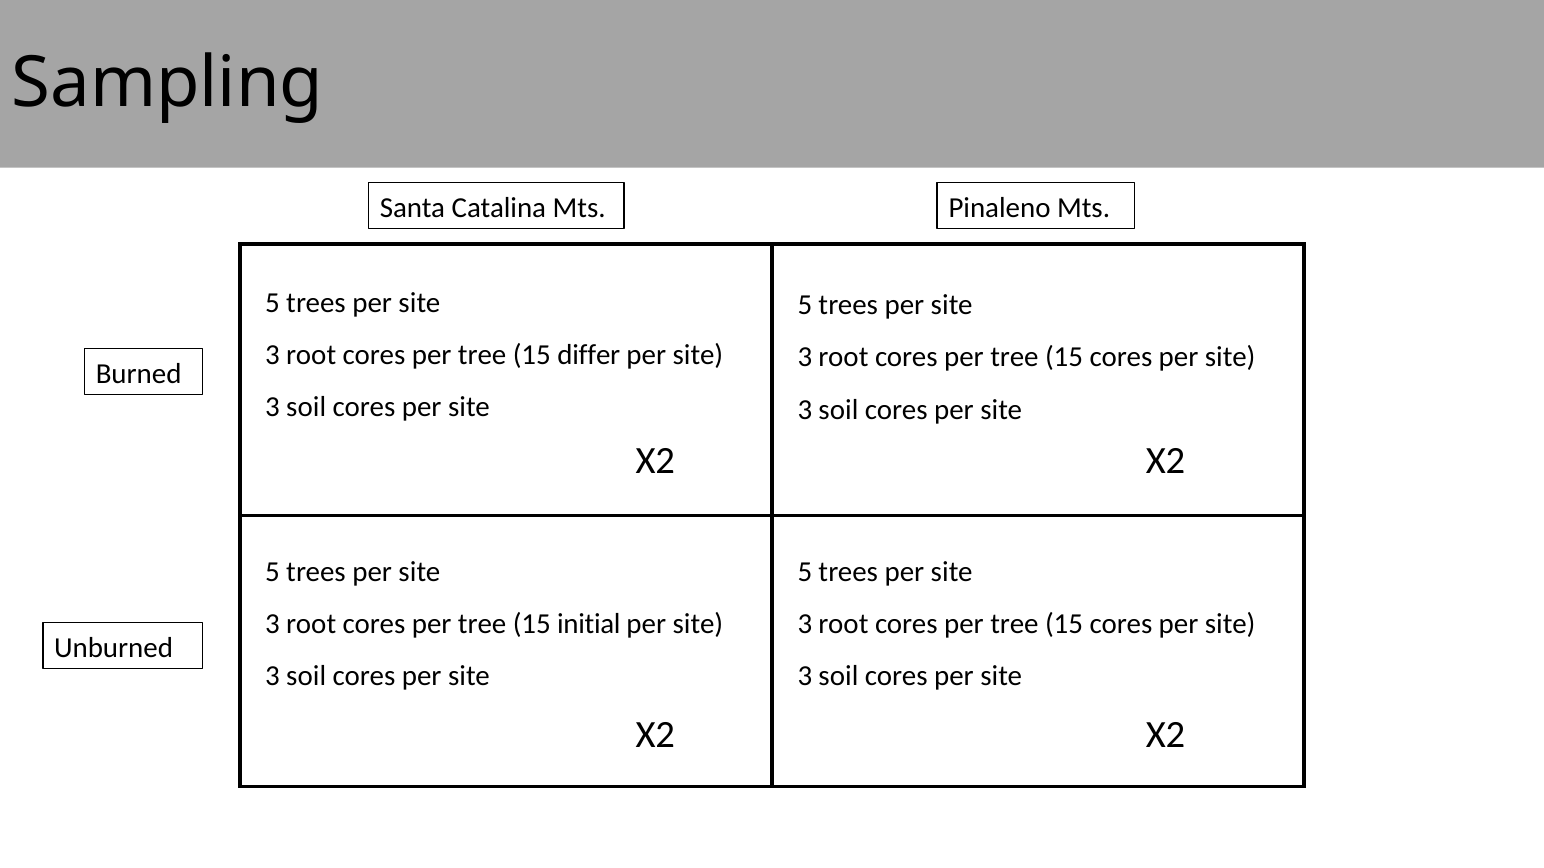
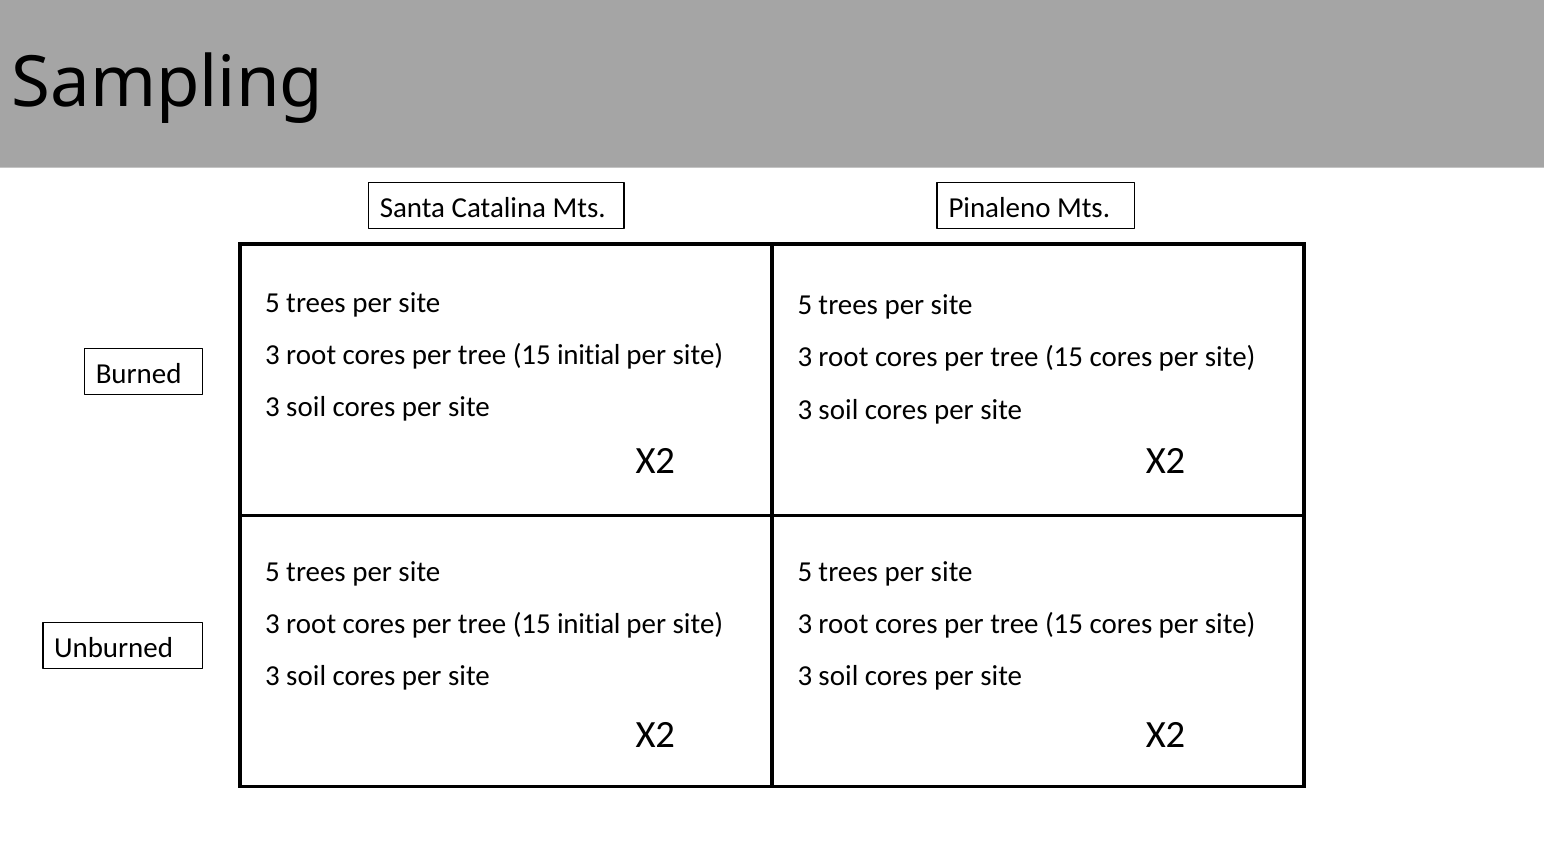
differ: differ -> initial (589, 355)
